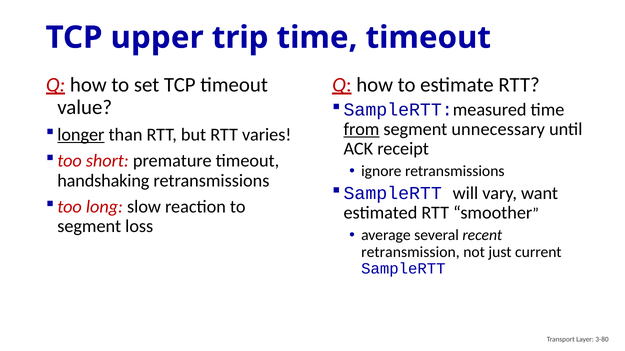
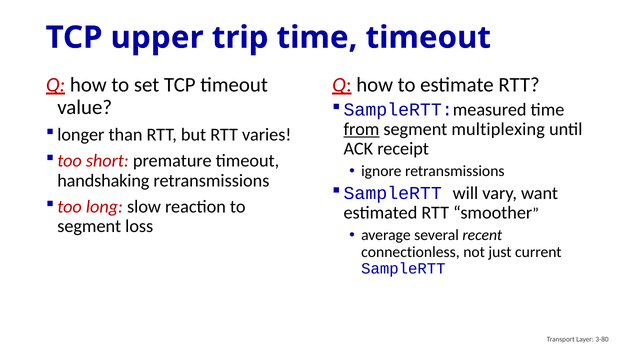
unnecessary: unnecessary -> multiplexing (498, 130)
longer underline: present -> none (81, 135)
retransmission: retransmission -> connectionless (410, 252)
